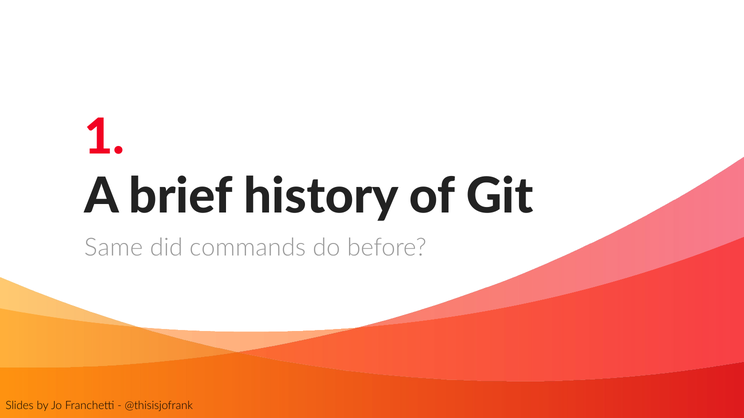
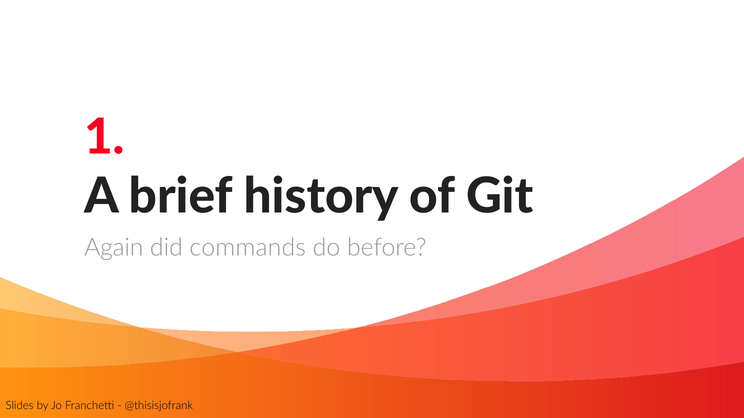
Same: Same -> Again (114, 248)
